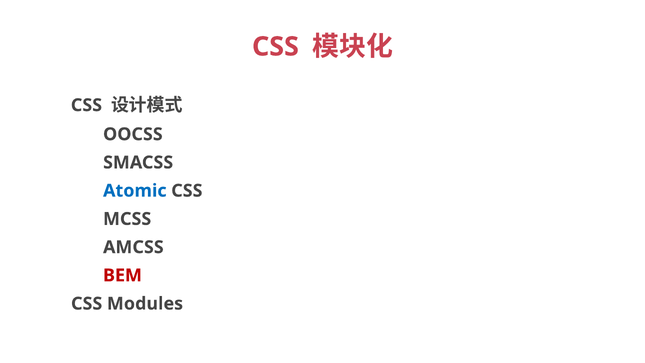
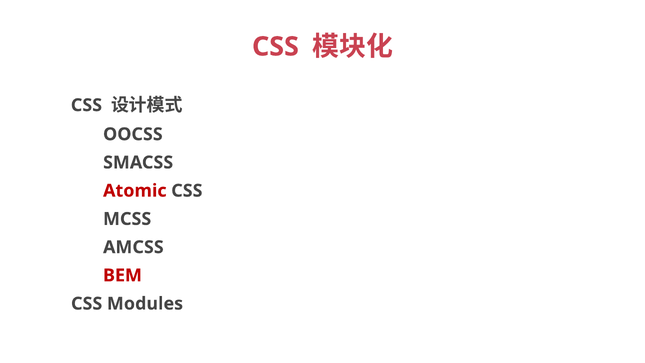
Atomic colour: blue -> red (135, 191)
